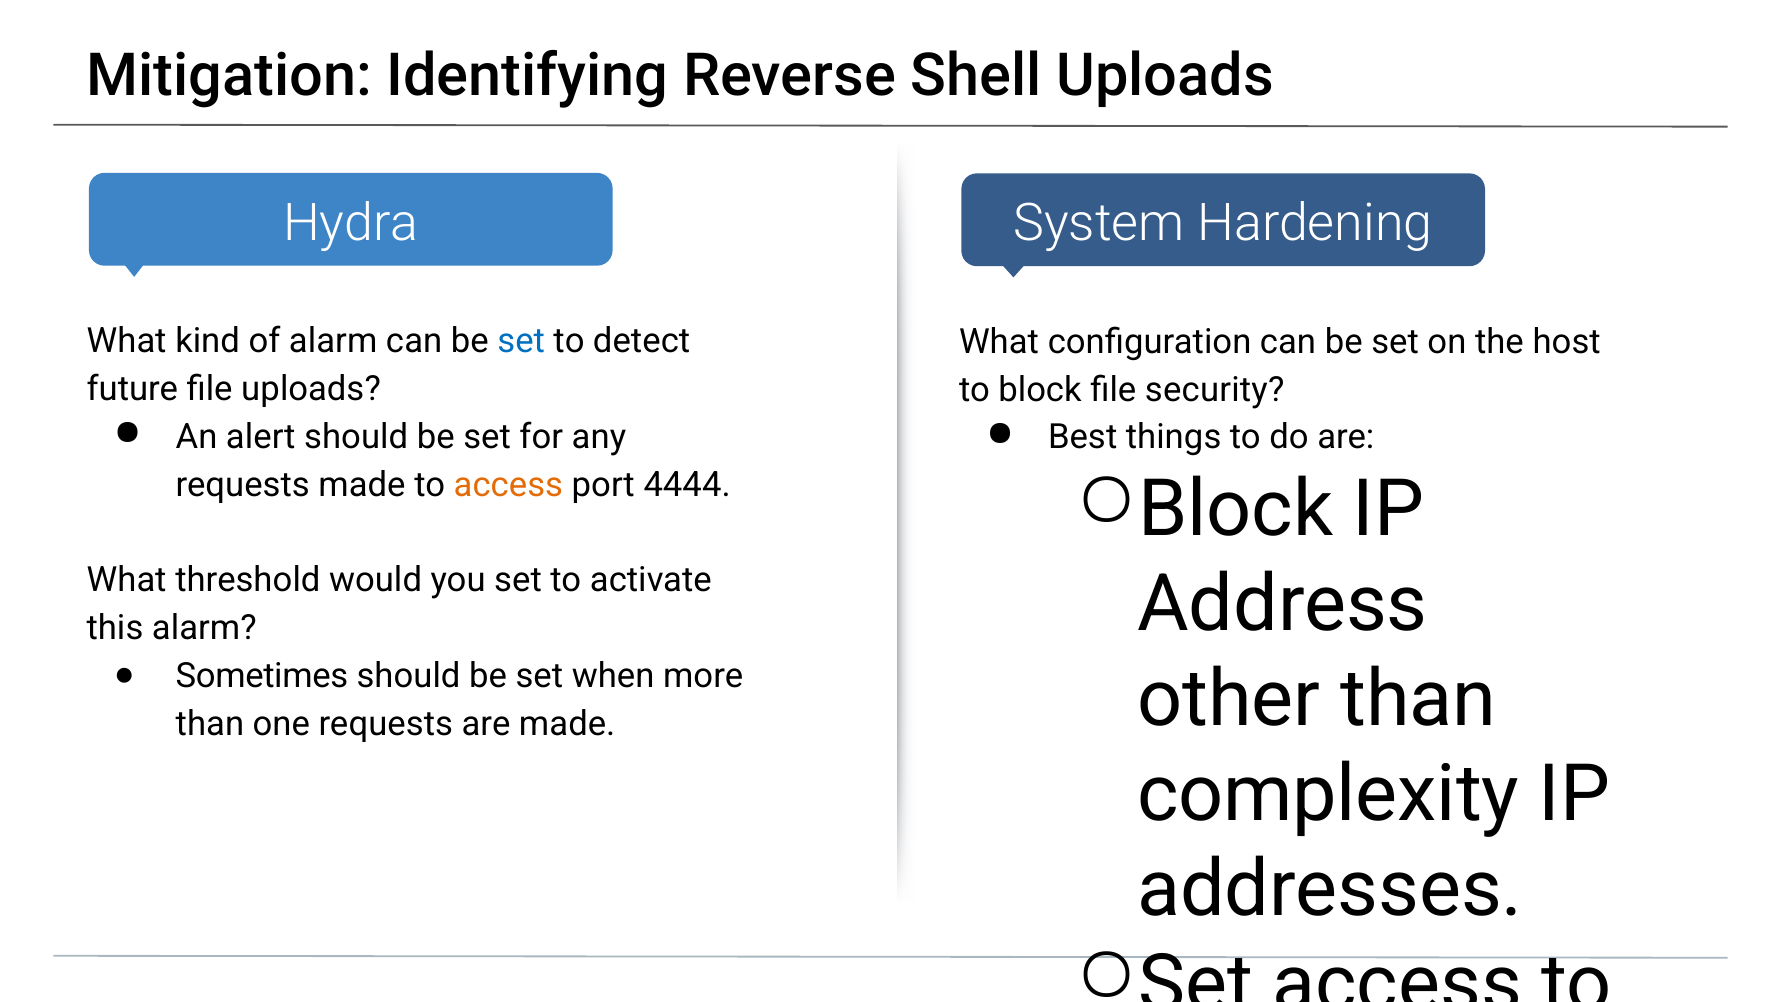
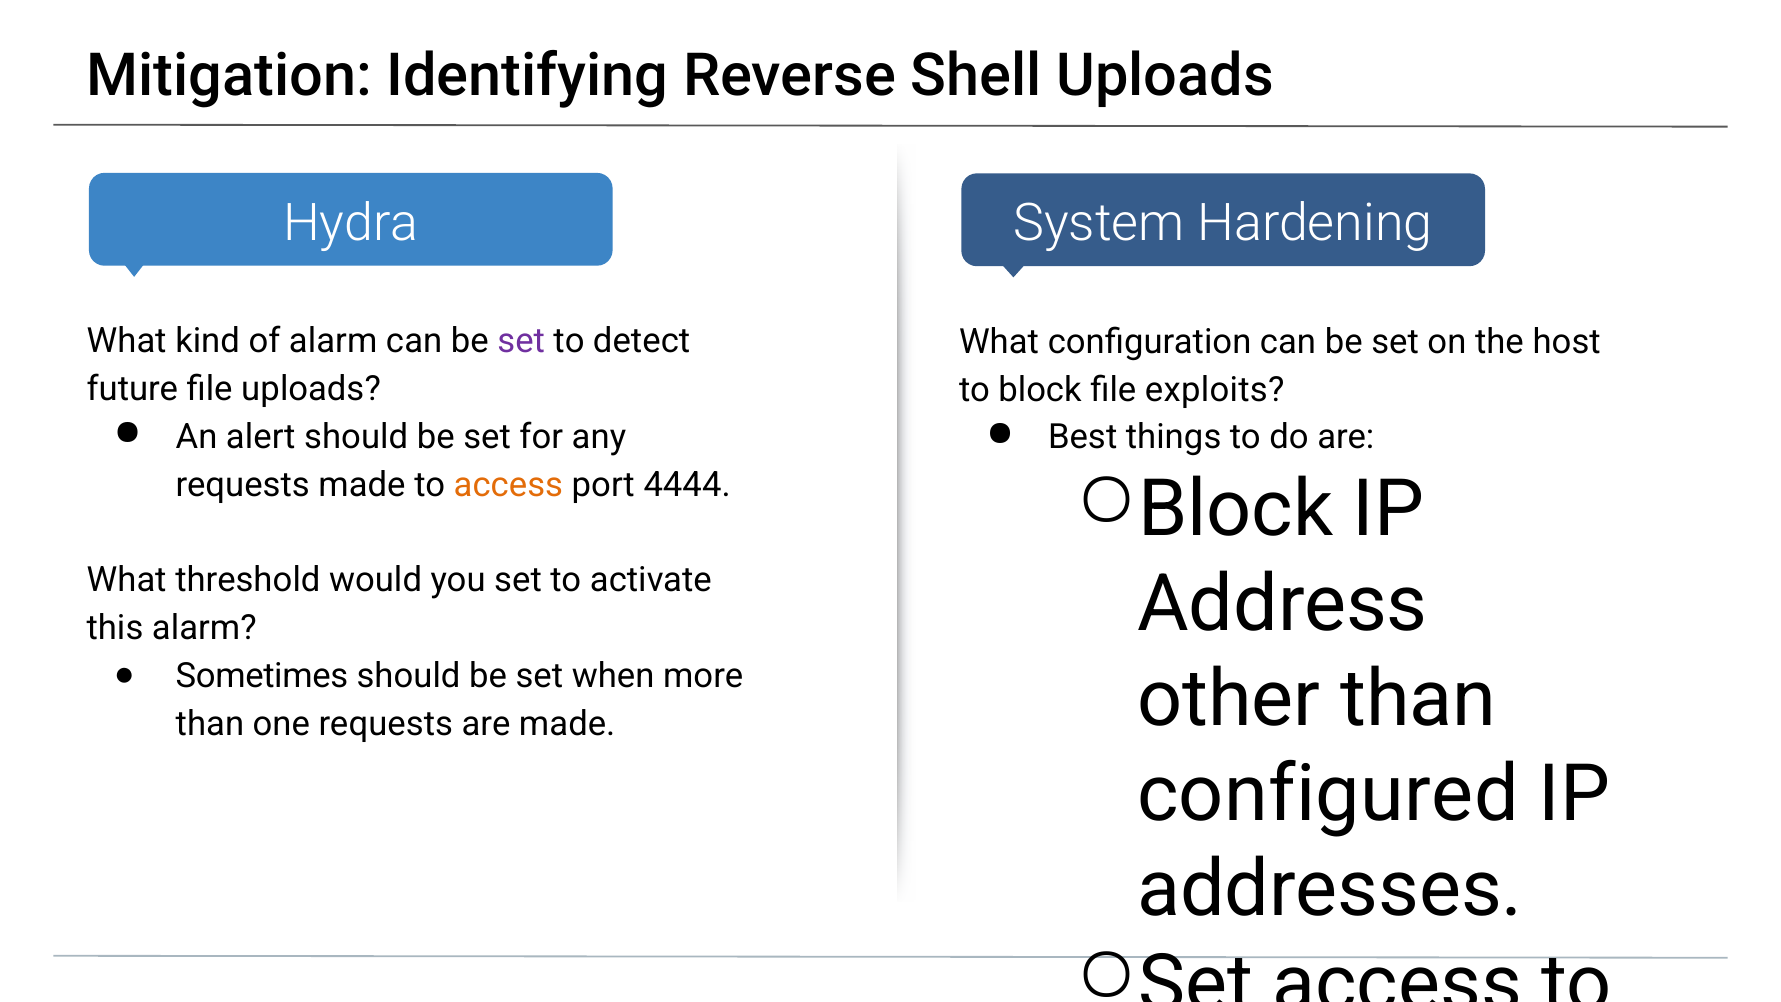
set colour: blue -> purple (521, 341)
security: security -> exploits (1215, 390)
complexity: complexity -> configured (1328, 794)
